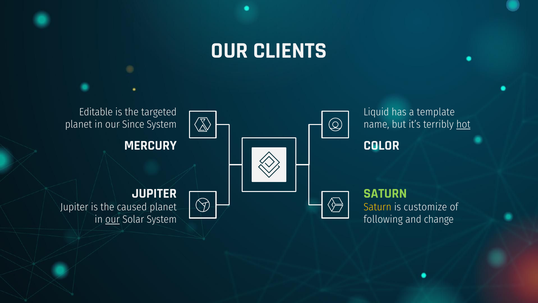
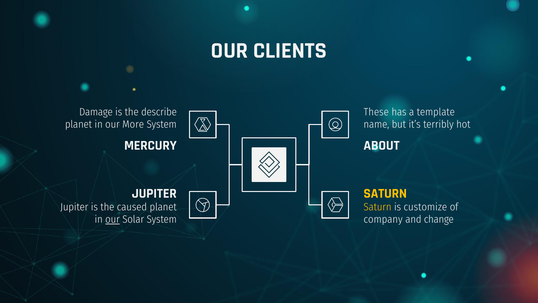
Editable: Editable -> Damage (96, 112)
targeted: targeted -> describe (159, 112)
Liquid: Liquid -> These (376, 112)
Since: Since -> More (133, 124)
hot underline: present -> none (463, 124)
COLOR: COLOR -> ABOUT (382, 145)
SATURN colour: light green -> yellow (385, 193)
following: following -> company (383, 219)
